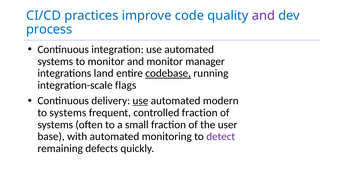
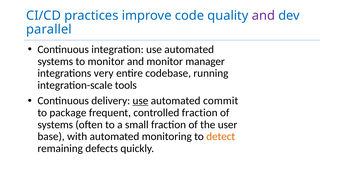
process: process -> parallel (49, 30)
land: land -> very (104, 73)
codebase underline: present -> none (168, 73)
flags: flags -> tools (126, 85)
modern: modern -> commit (221, 101)
to systems: systems -> package (68, 113)
detect colour: purple -> orange (221, 137)
